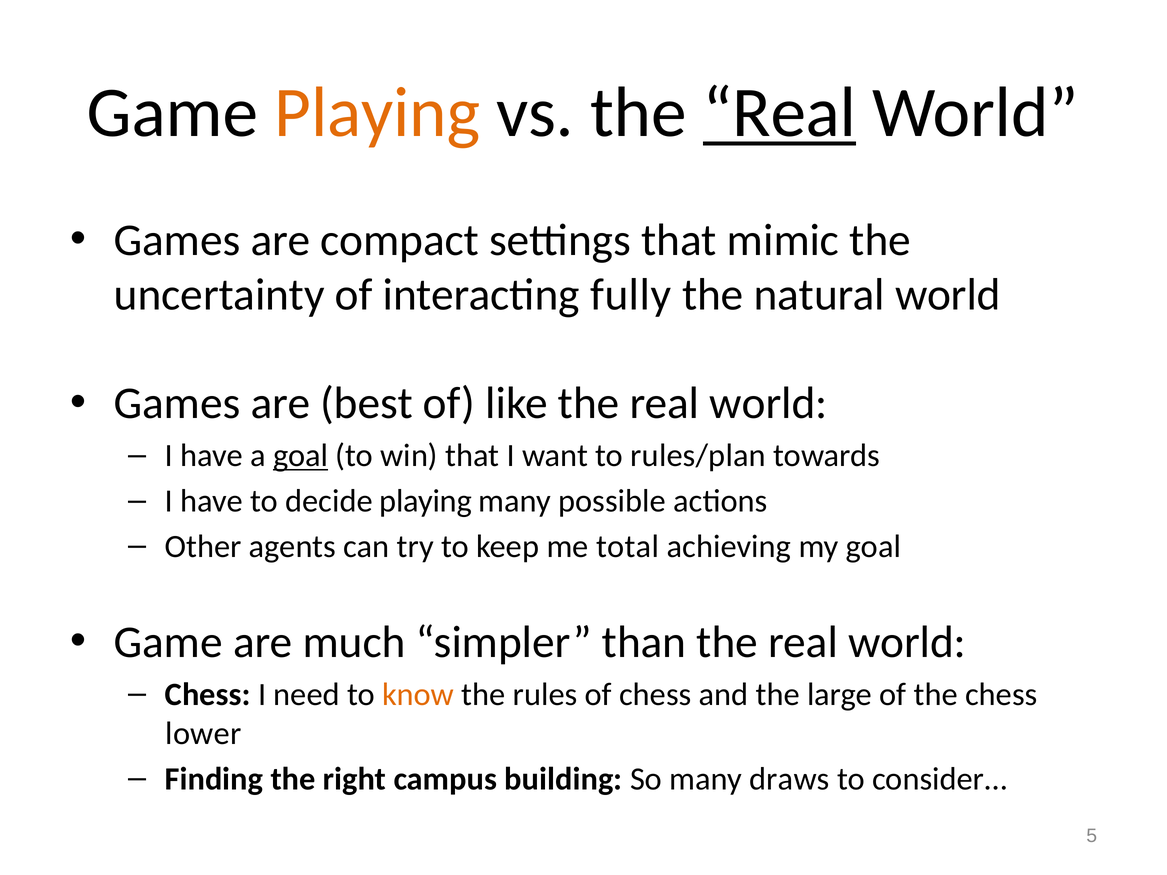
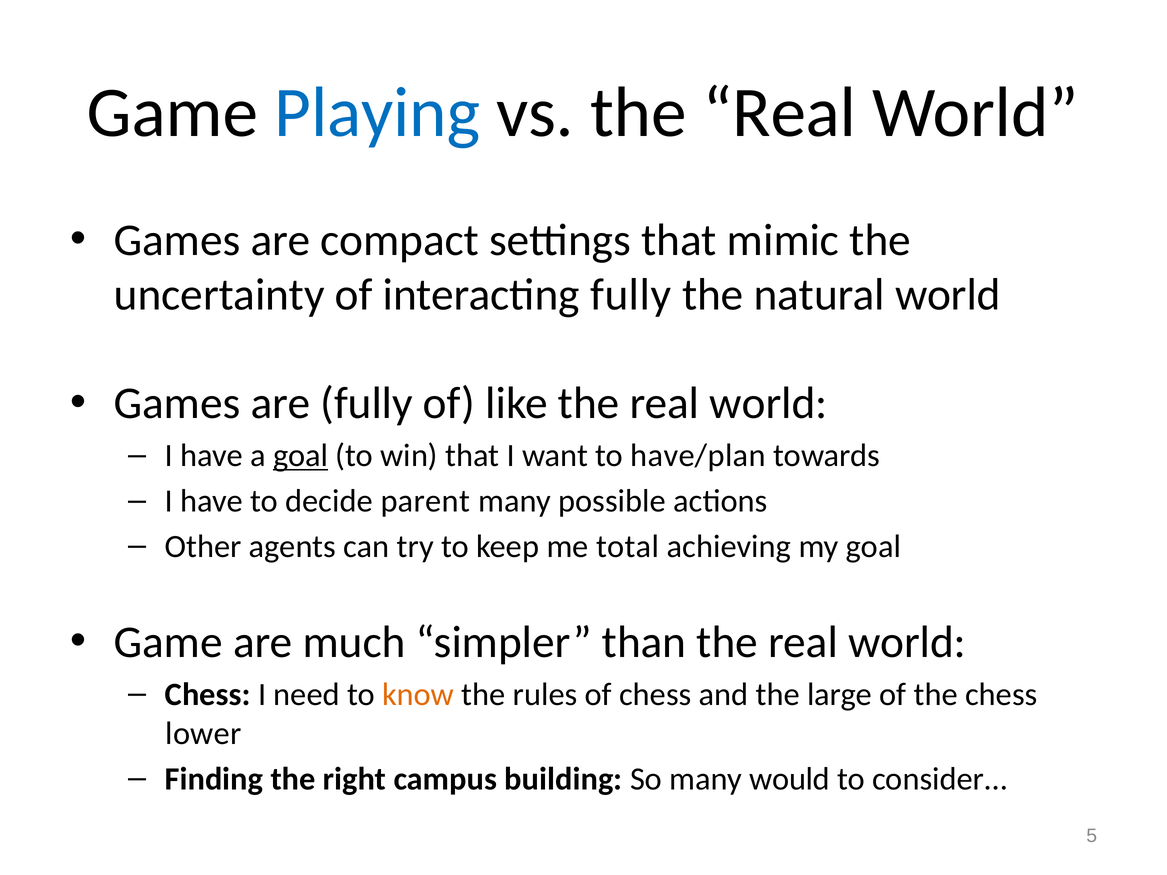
Playing colour: orange -> blue (377, 113)
Real underline: present -> none (780, 113)
are best: best -> fully (367, 404)
rules/plan: rules/plan -> have/plan (698, 456)
decide playing: playing -> parent (425, 501)
draws: draws -> would (790, 779)
